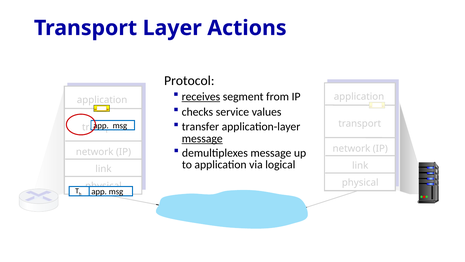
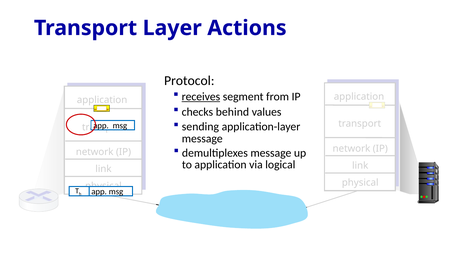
service: service -> behind (232, 112)
transfer: transfer -> sending (200, 127)
message underline: present -> none (202, 138)
